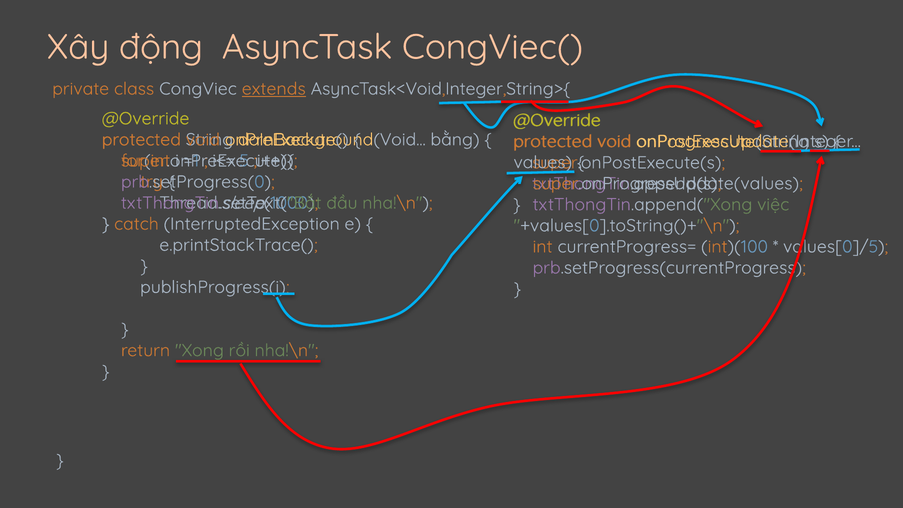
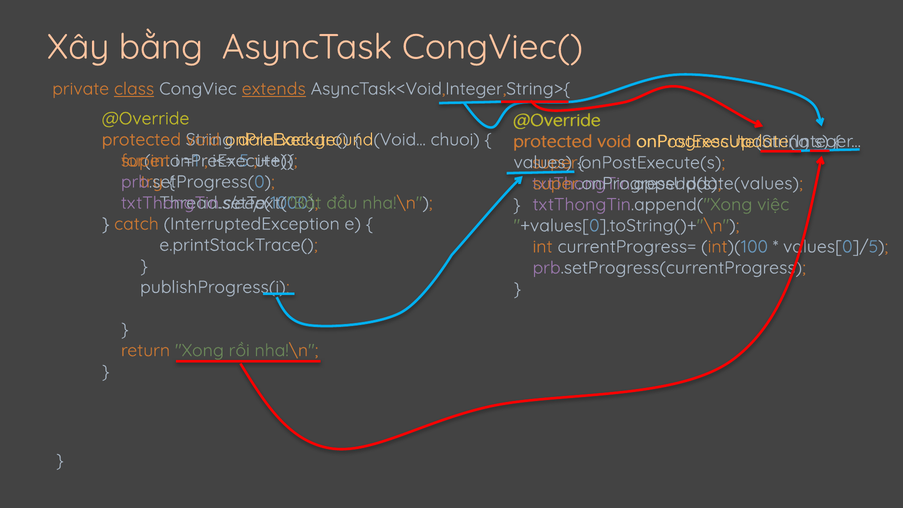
động: động -> bằng (161, 47)
class underline: none -> present (134, 89)
bằng: bằng -> chuoi (455, 140)
